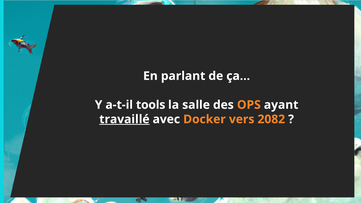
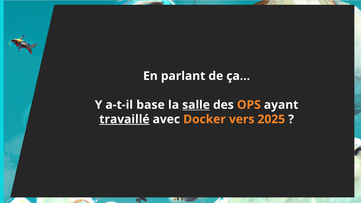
tools: tools -> base (151, 105)
salle underline: none -> present (196, 105)
2082: 2082 -> 2025 (271, 119)
